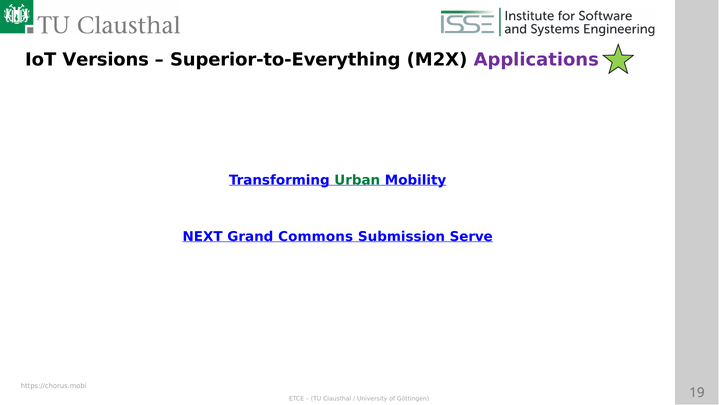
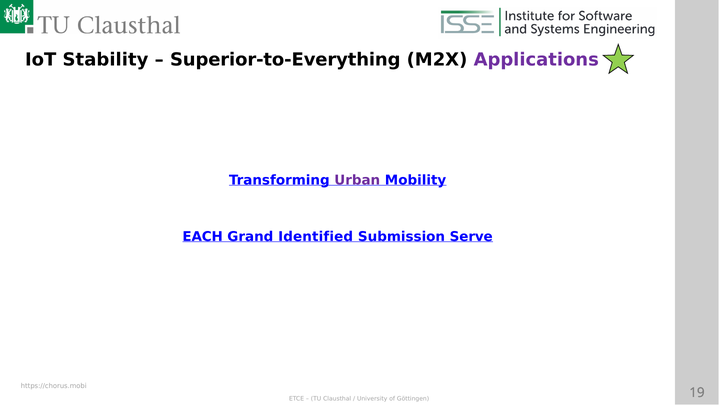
Versions: Versions -> Stability (106, 60)
Urban colour: green -> purple (357, 180)
NEXT: NEXT -> EACH (203, 237)
Commons: Commons -> Identified (316, 237)
